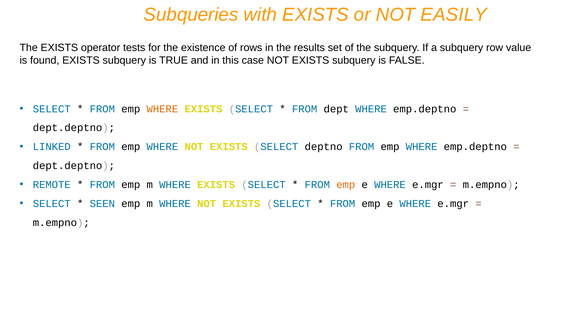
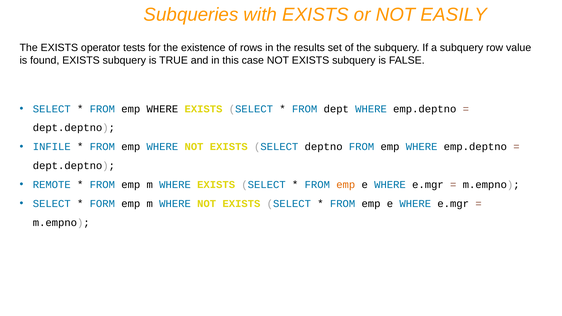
WHERE colour: orange -> black (162, 109)
LINKED: LINKED -> INFILE (52, 147)
SEEN: SEEN -> FORM (102, 204)
